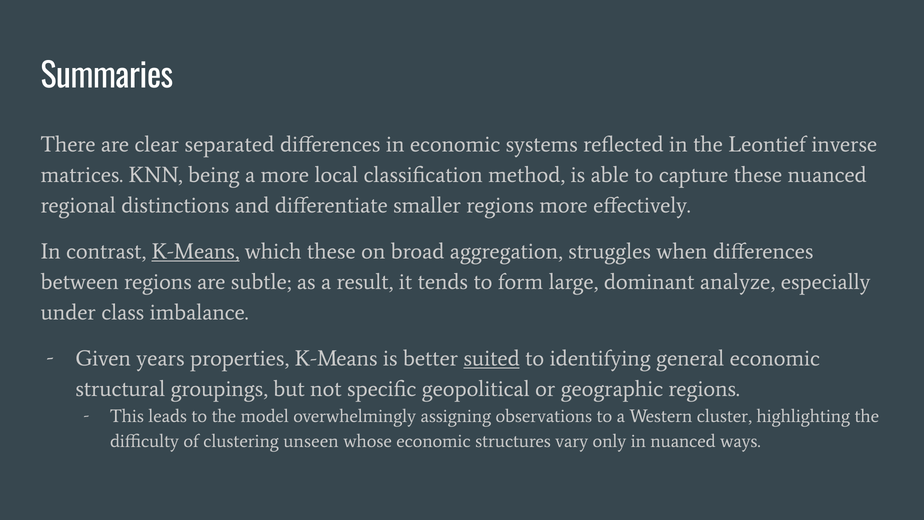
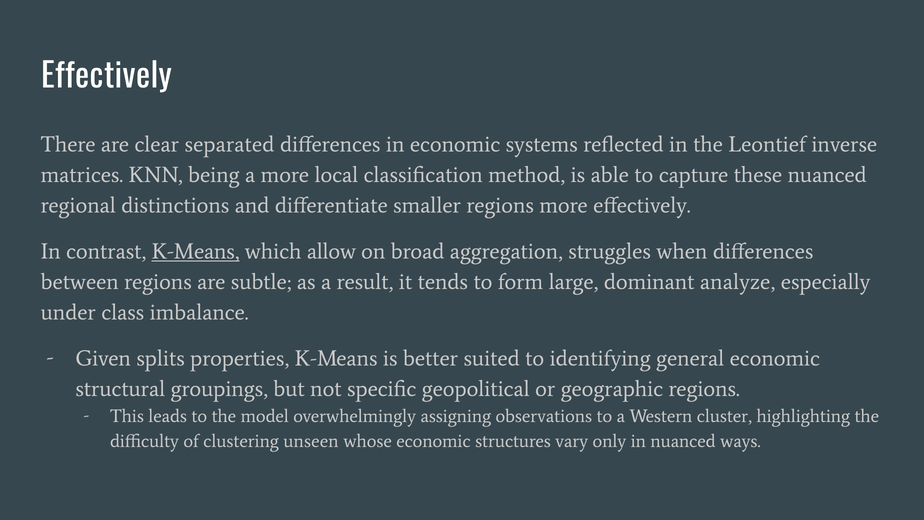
Summaries: Summaries -> Effectively (107, 77)
which these: these -> allow (331, 251)
years: years -> splits (161, 358)
suited underline: present -> none (492, 358)
